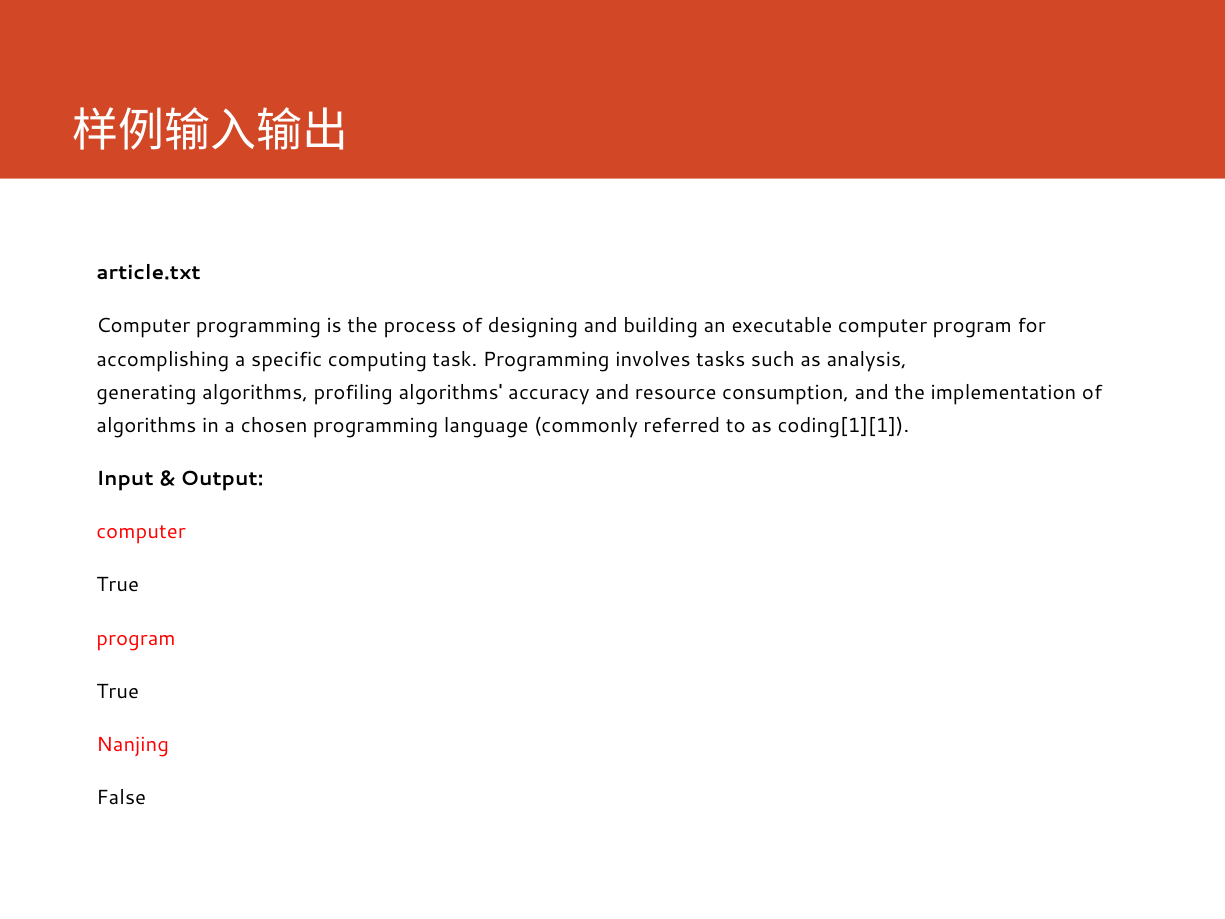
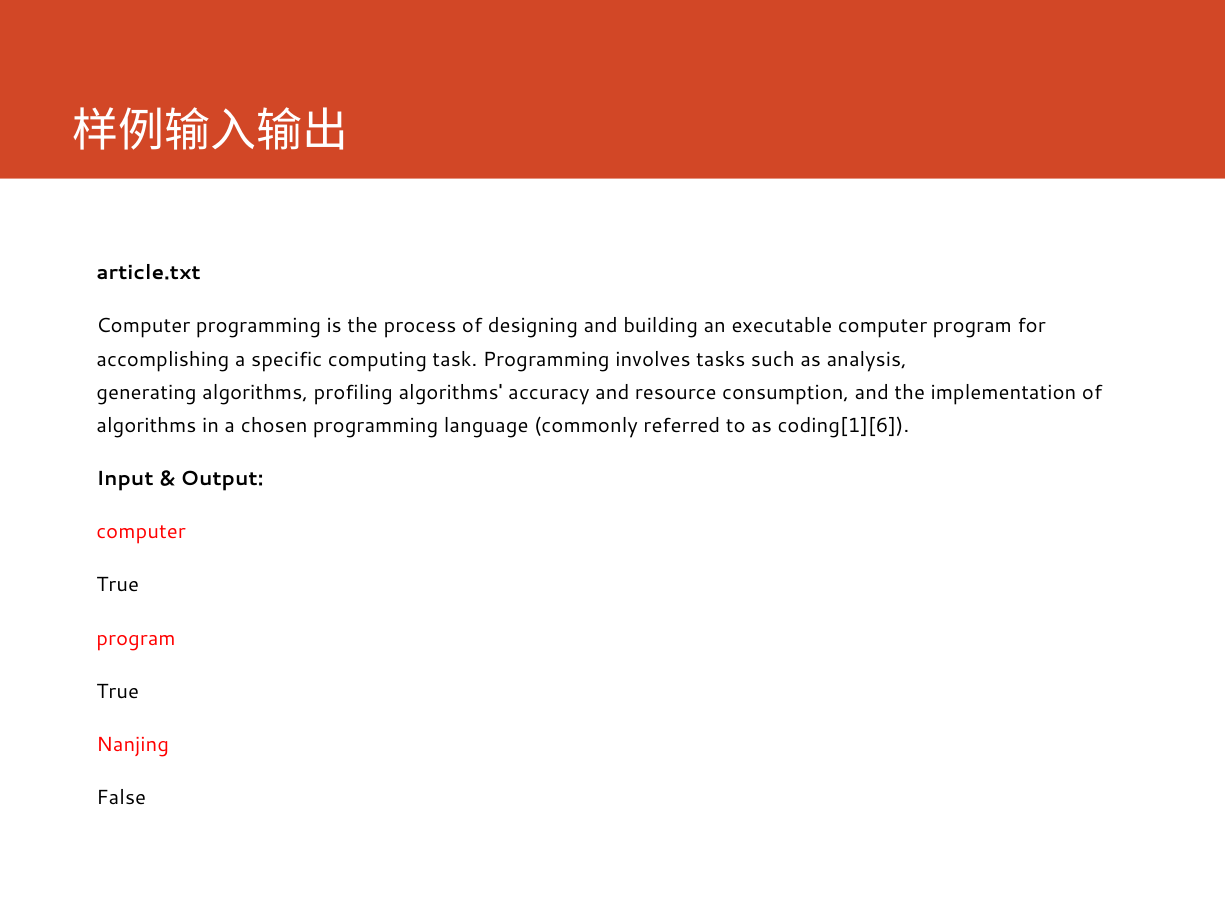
coding[1][1: coding[1][1 -> coding[1][6 (843, 425)
